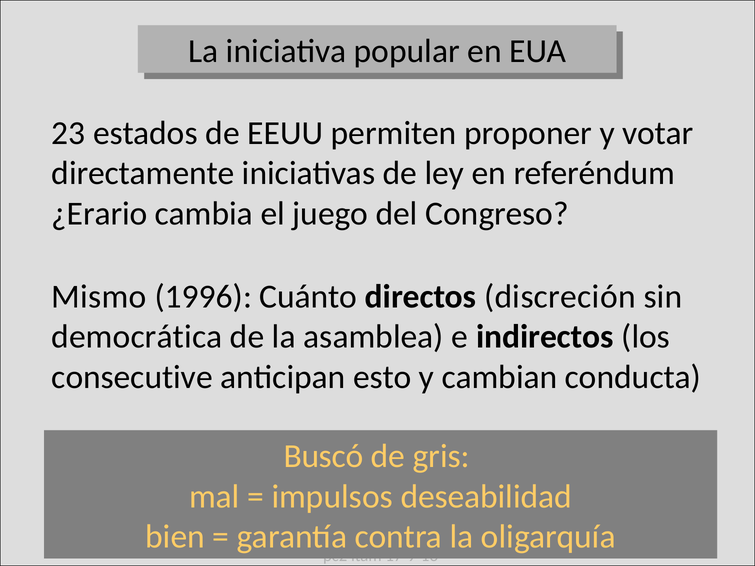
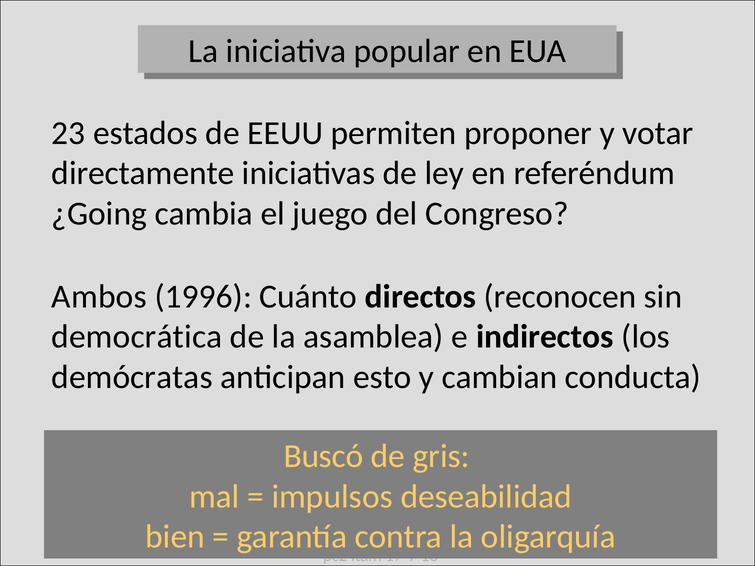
¿Erario: ¿Erario -> ¿Going (99, 214)
Mismo: Mismo -> Ambos (99, 297)
discreción: discreción -> reconocen (560, 297)
consecutive: consecutive -> demócratas (132, 377)
